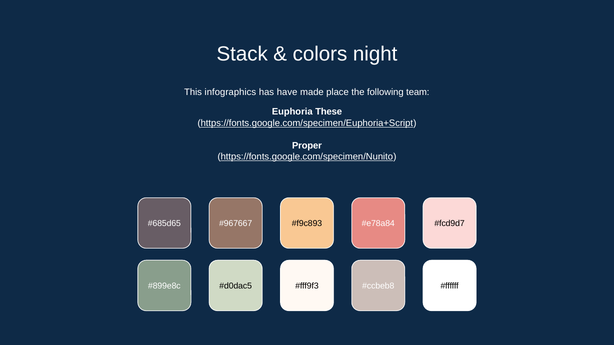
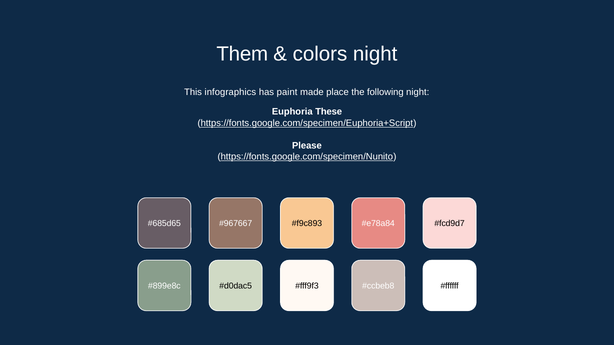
Stack: Stack -> Them (242, 54)
have: have -> paint (287, 92)
following team: team -> night (418, 92)
Proper: Proper -> Please (307, 146)
